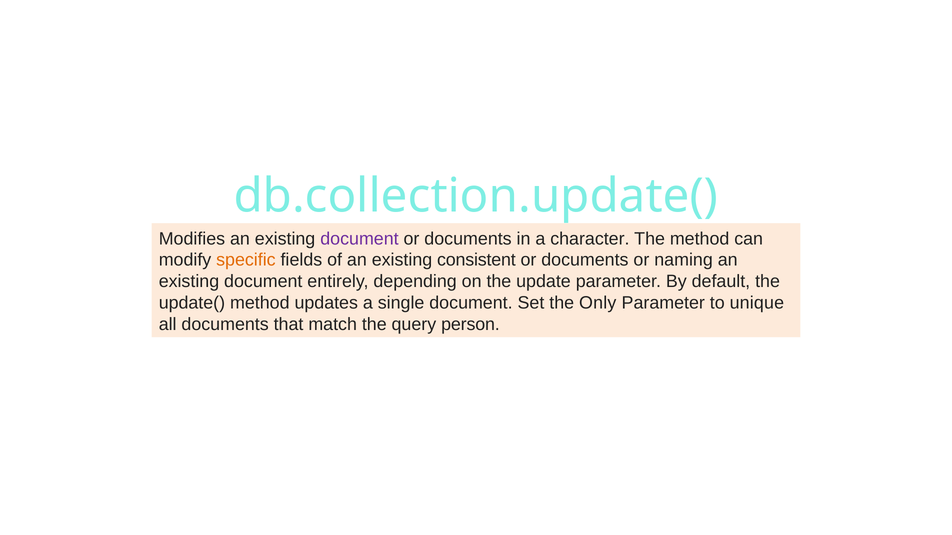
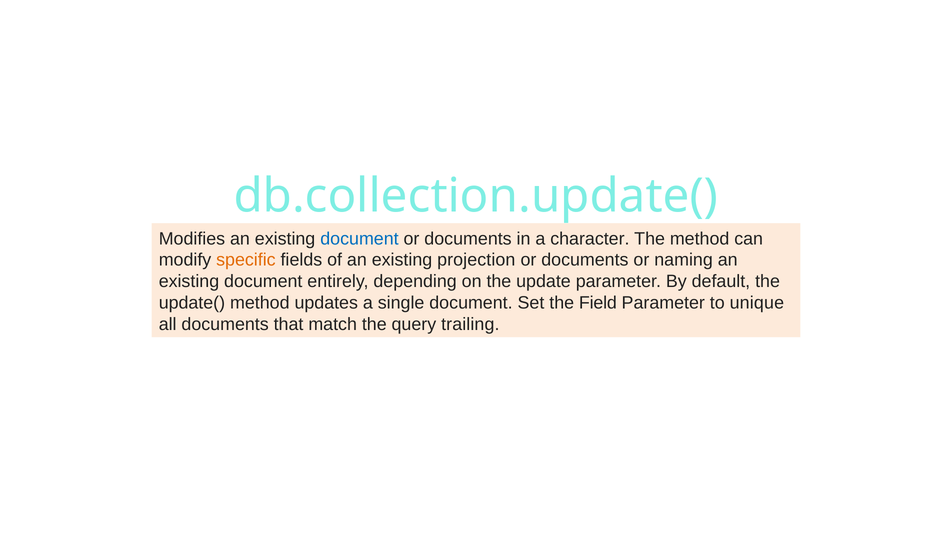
document colour: purple -> blue (359, 239)
consistent: consistent -> projection (476, 260)
Only: Only -> Field (598, 303)
person: person -> trailing (470, 325)
